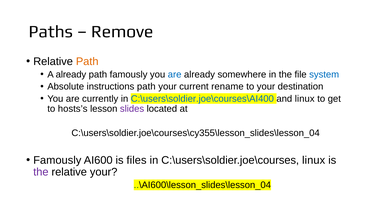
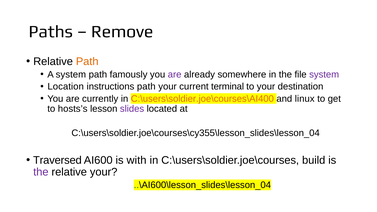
A already: already -> system (71, 74)
are colour: blue -> purple (175, 74)
system colour: blue -> purple (324, 74)
Absolute: Absolute -> Location (66, 87)
rename: rename -> terminal (228, 87)
C:\users\soldier.joe\courses\AI400 colour: blue -> orange (202, 99)
Famously: Famously -> Traversed (57, 160)
files: files -> with (137, 160)
C:\users\soldier.joe\courses linux: linux -> build (314, 160)
